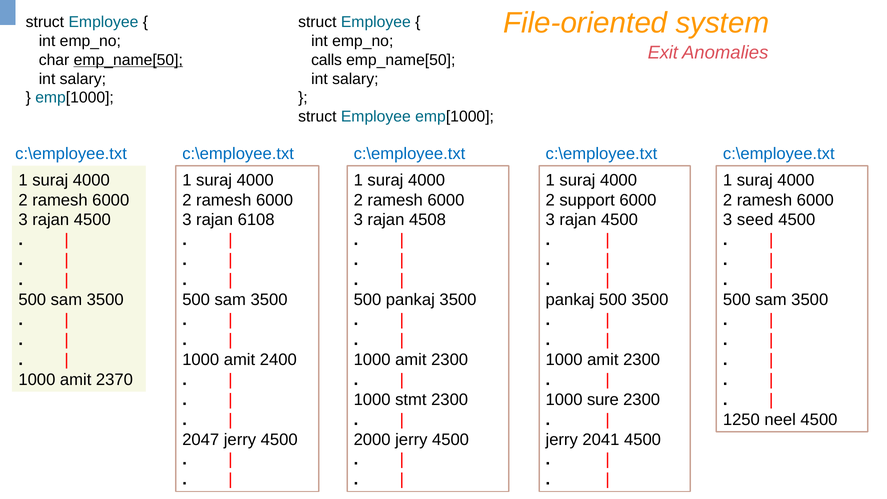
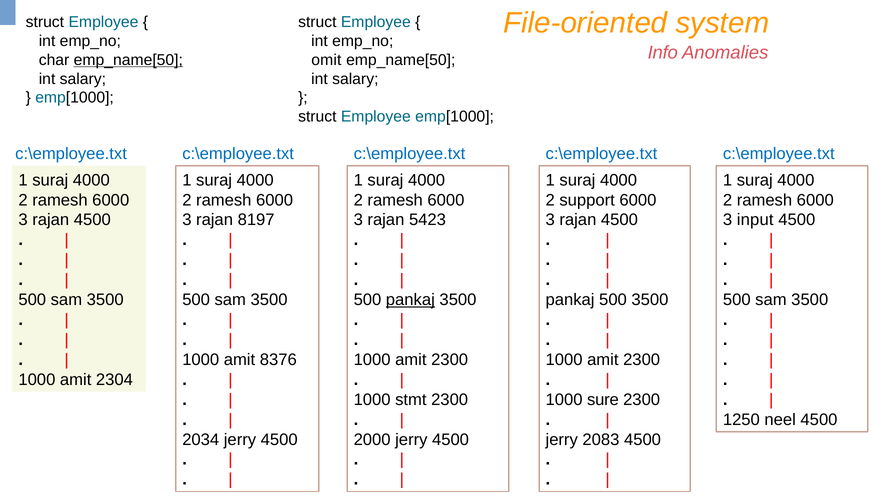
Exit: Exit -> Info (663, 53)
calls: calls -> omit (326, 60)
6108: 6108 -> 8197 (256, 220)
4508: 4508 -> 5423 (427, 220)
seed: seed -> input (755, 220)
pankaj underline: none -> present (410, 300)
2400: 2400 -> 8376 (278, 360)
2370: 2370 -> 2304 (114, 380)
2047: 2047 -> 2034 (201, 439)
2041: 2041 -> 2083 (601, 439)
